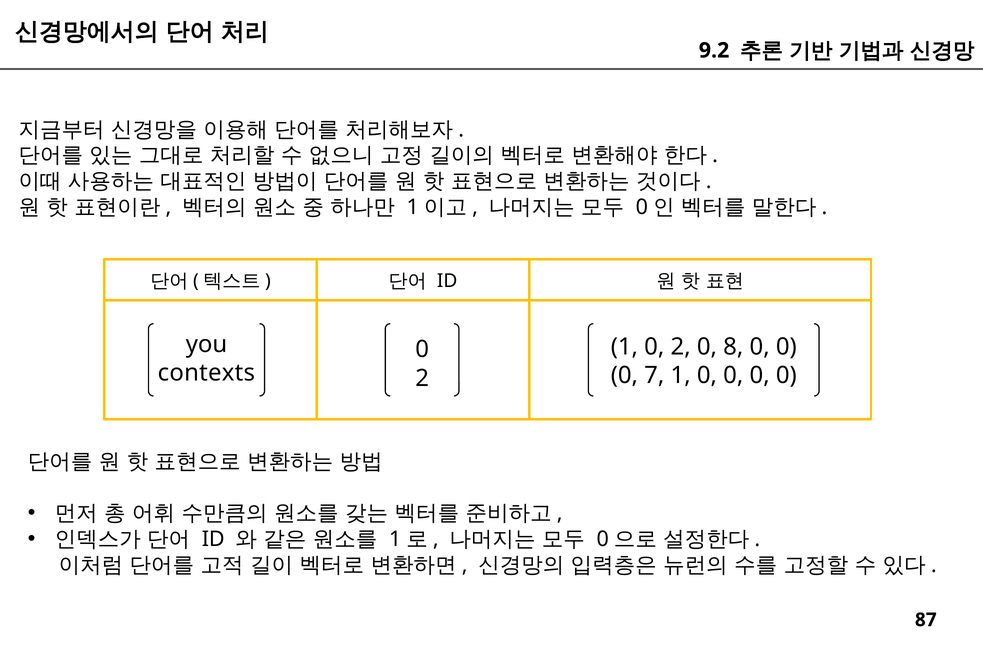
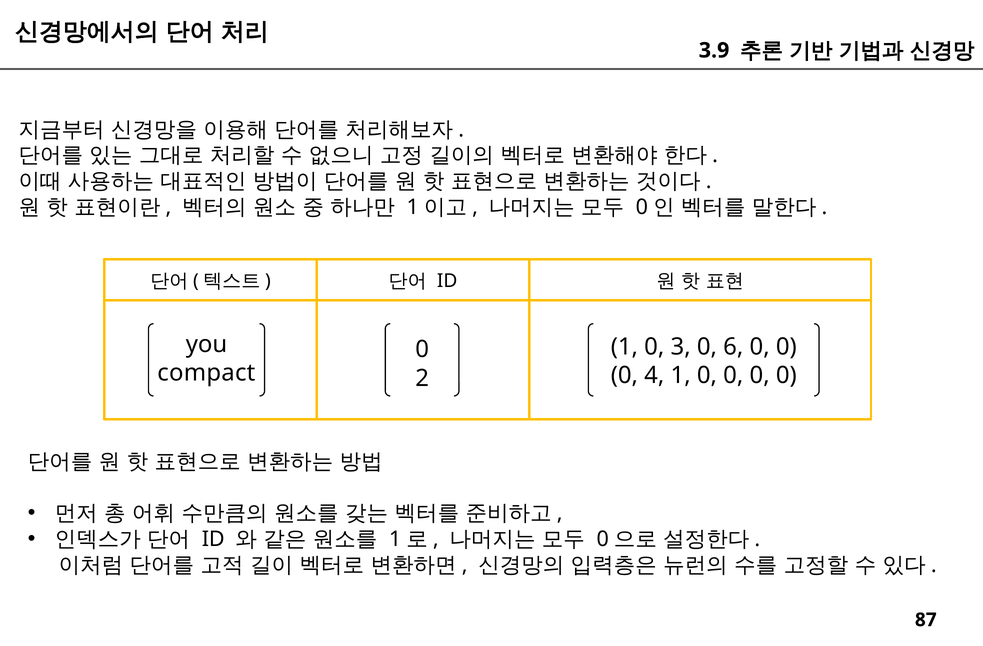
9.2: 9.2 -> 3.9 (714, 50)
1 0 2: 2 -> 3 (681, 347)
8: 8 -> 6 (733, 347)
contexts: contexts -> compact (206, 373)
7: 7 -> 4 (654, 375)
